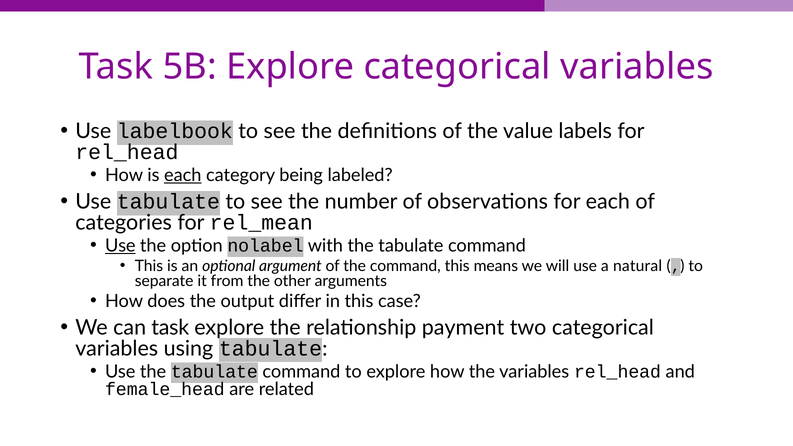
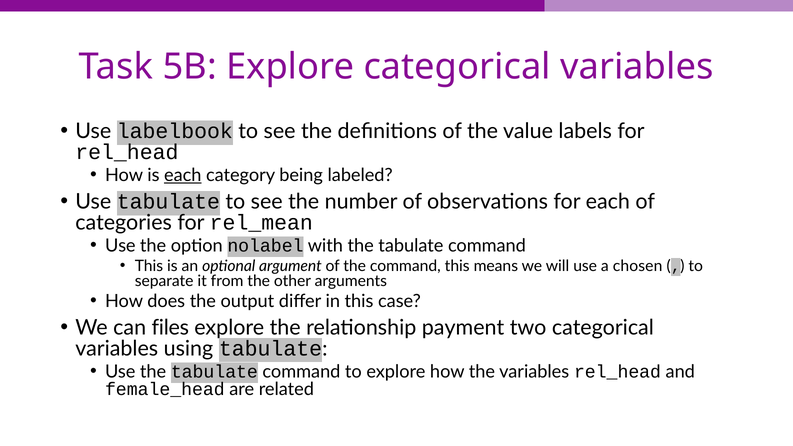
Use underline: present -> none (120, 246)
natural: natural -> chosen (638, 266)
can task: task -> files (170, 328)
